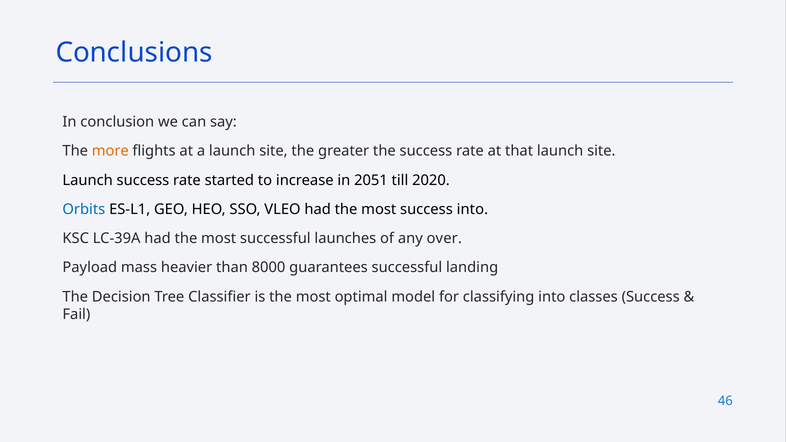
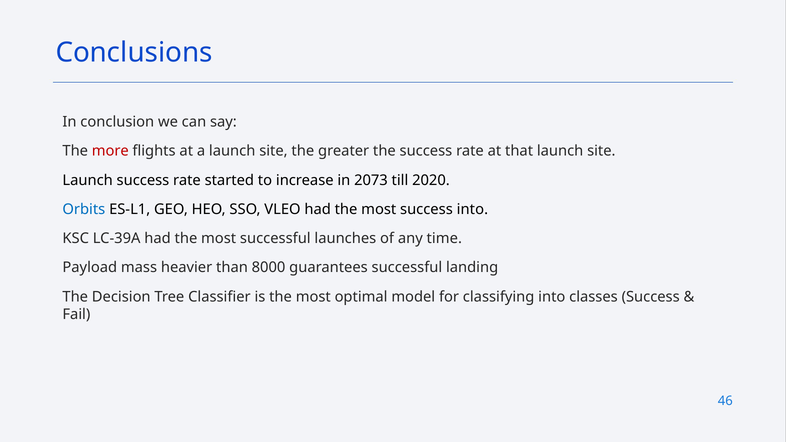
more colour: orange -> red (110, 151)
2051: 2051 -> 2073 (371, 180)
over: over -> time (444, 239)
